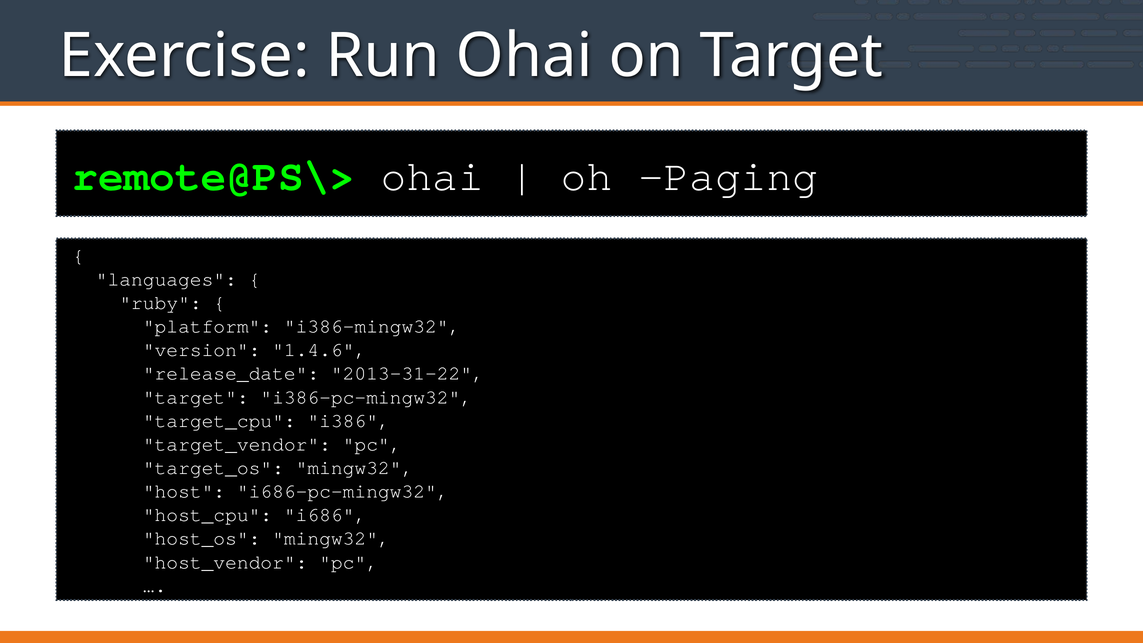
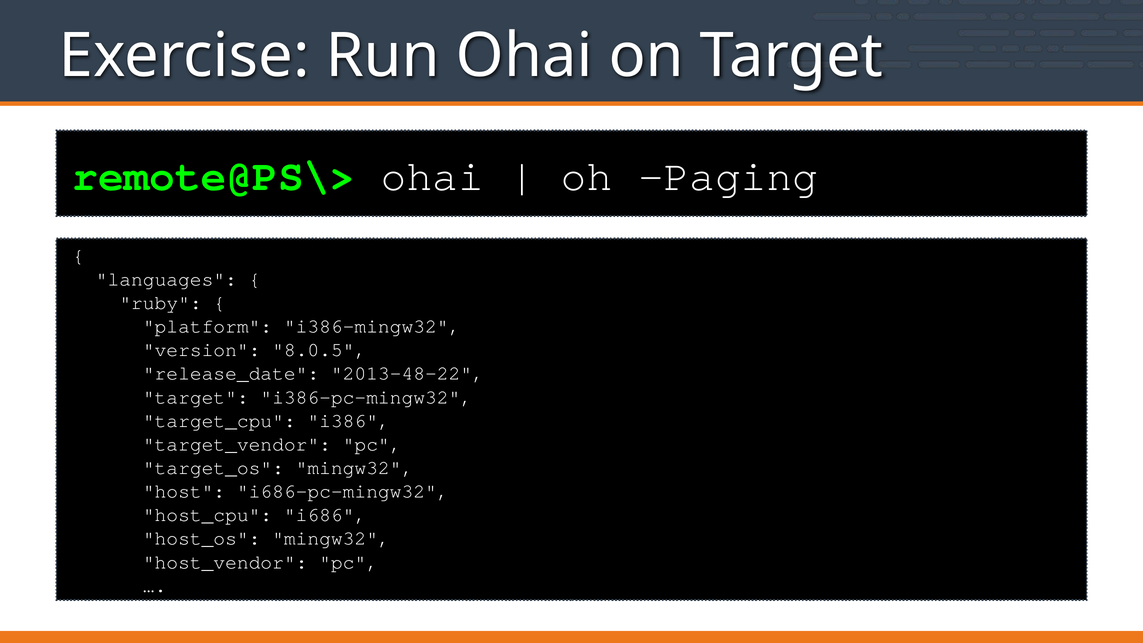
1.4.6: 1.4.6 -> 8.0.5 (319, 350)
2013-31-22: 2013-31-22 -> 2013-48-22 (407, 373)
